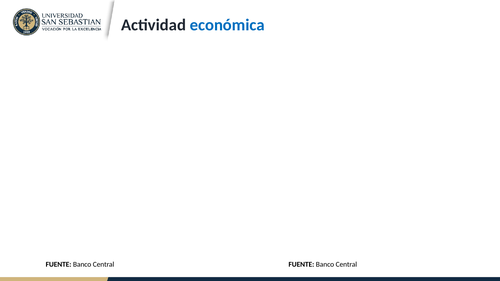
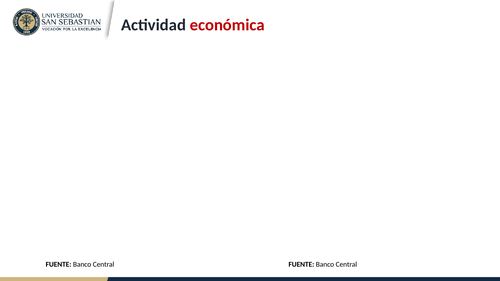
económica colour: blue -> red (227, 25)
